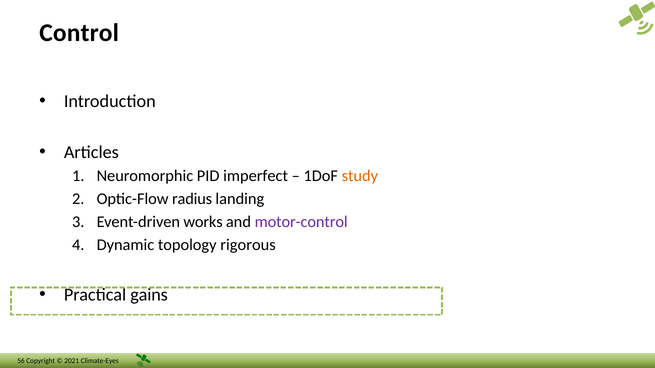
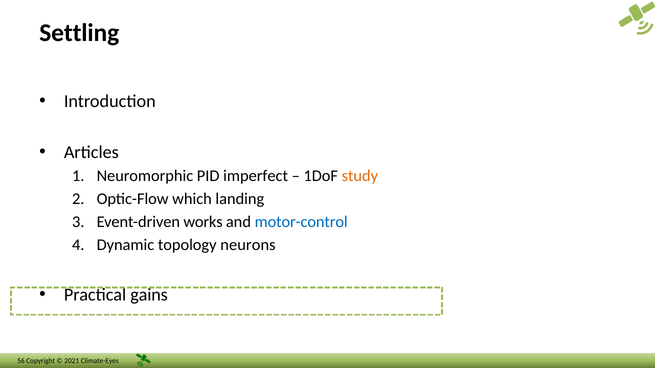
Control: Control -> Settling (79, 33)
radius: radius -> which (192, 199)
motor-control colour: purple -> blue (301, 222)
rigorous: rigorous -> neurons (248, 245)
